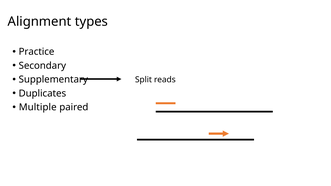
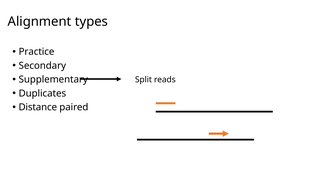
Multiple: Multiple -> Distance (38, 107)
